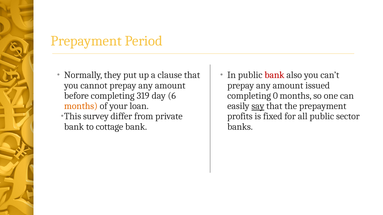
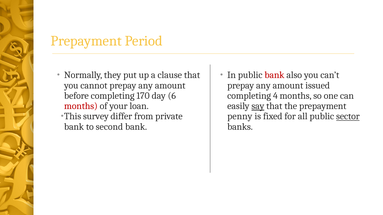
319: 319 -> 170 (143, 96)
0: 0 -> 4 (275, 96)
months colour: orange -> red (81, 106)
profits: profits -> penny (240, 117)
sector underline: none -> present (348, 117)
cottage: cottage -> second (109, 127)
